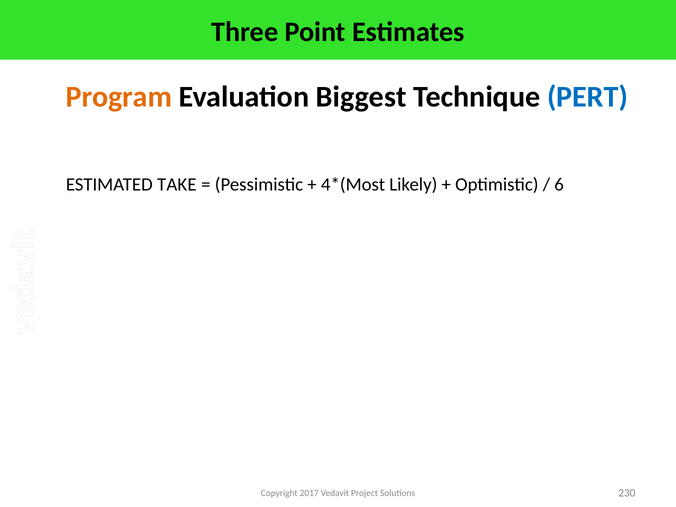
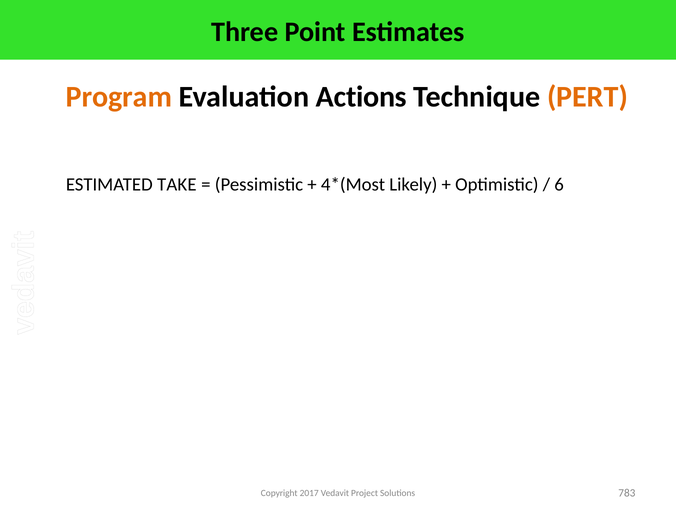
Biggest: Biggest -> Actions (361, 97)
PERT colour: blue -> orange (588, 97)
230: 230 -> 783 (627, 493)
